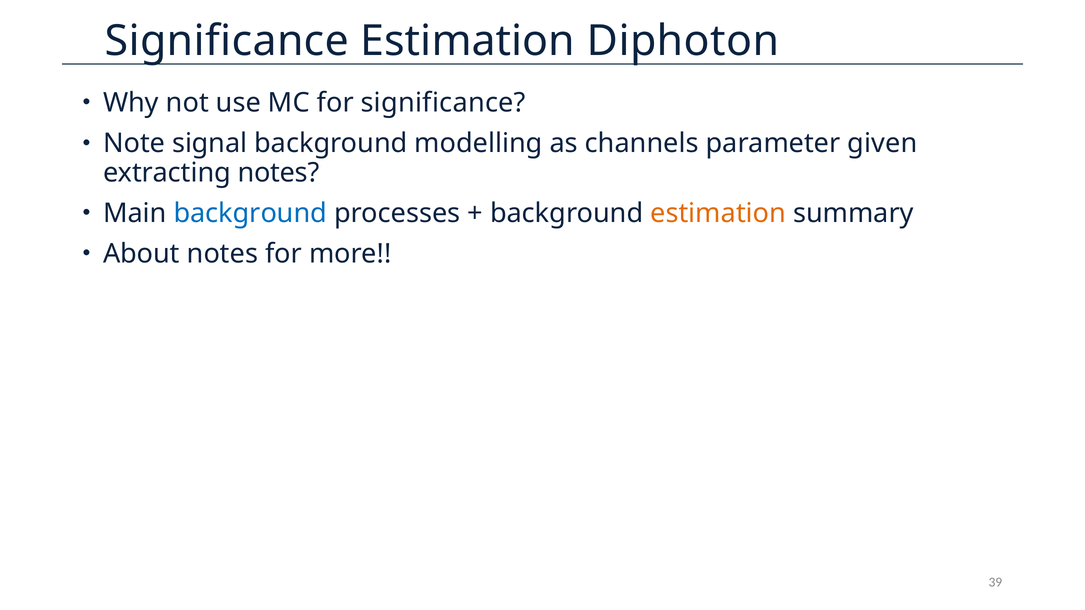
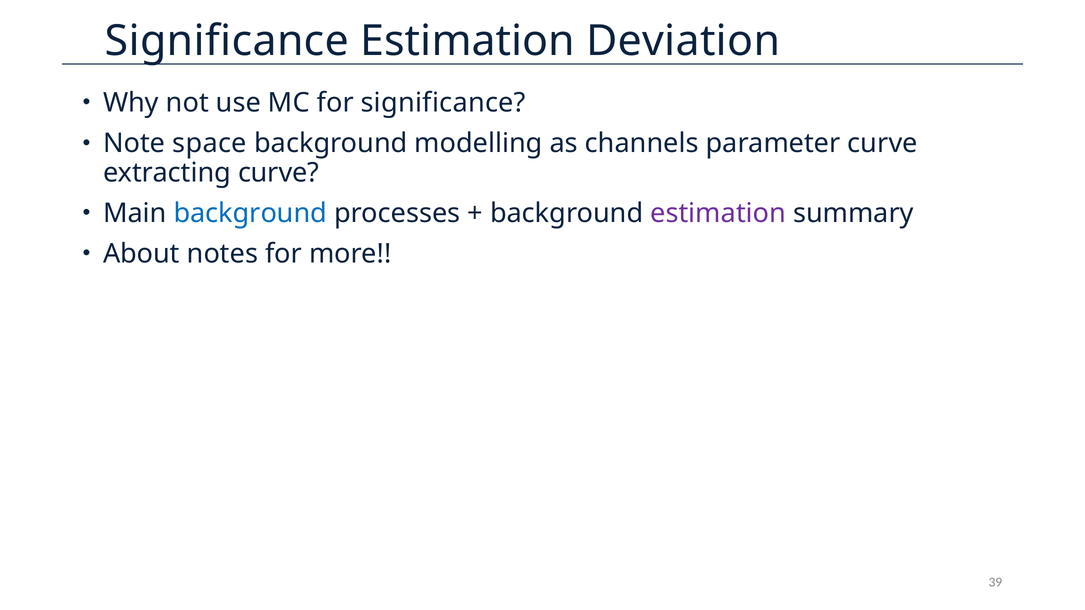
Diphoton: Diphoton -> Deviation (683, 41)
signal: signal -> space (209, 144)
parameter given: given -> curve (883, 144)
extracting notes: notes -> curve (279, 173)
estimation colour: orange -> purple (718, 213)
